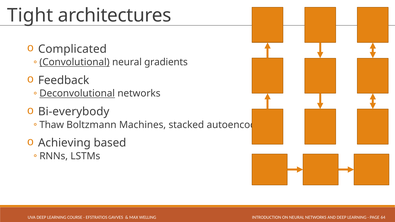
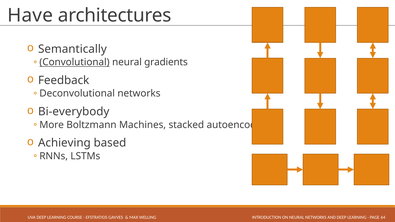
Tight: Tight -> Have (30, 15)
Complicated: Complicated -> Semantically (72, 49)
Deconvolutional underline: present -> none (77, 94)
Thaw: Thaw -> More (52, 125)
